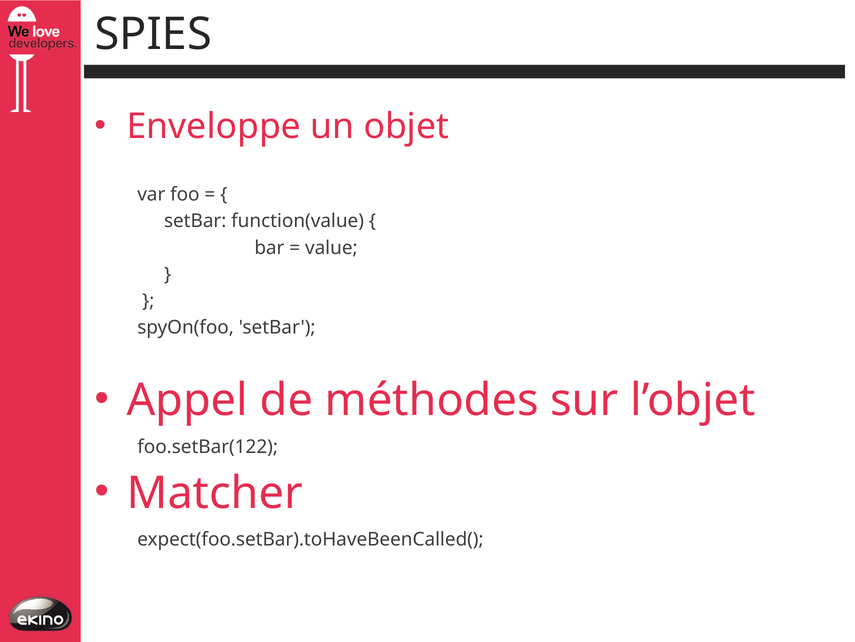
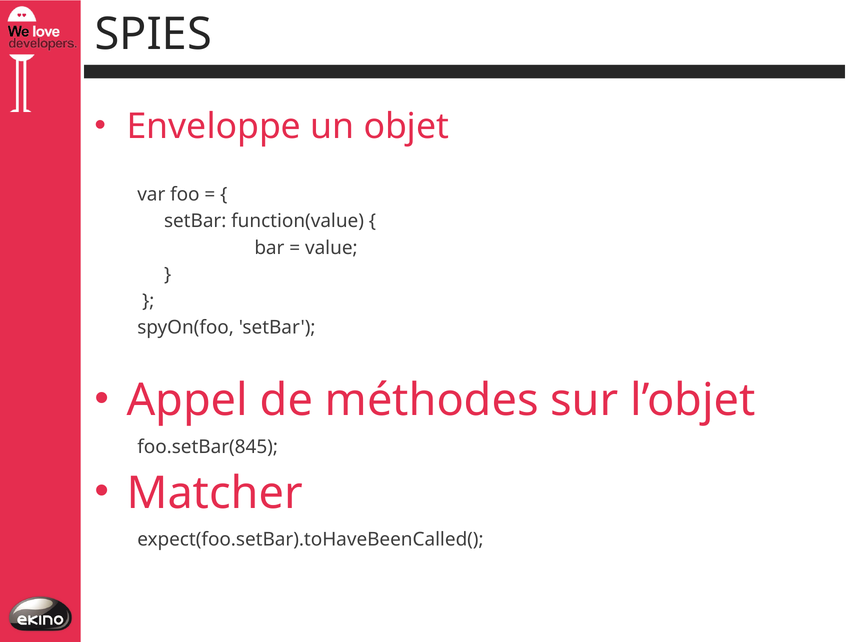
foo.setBar(122: foo.setBar(122 -> foo.setBar(845 (208, 446)
